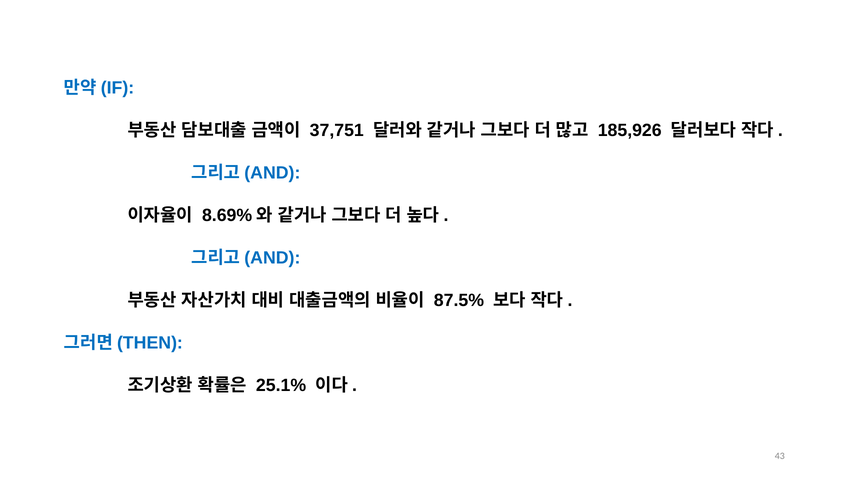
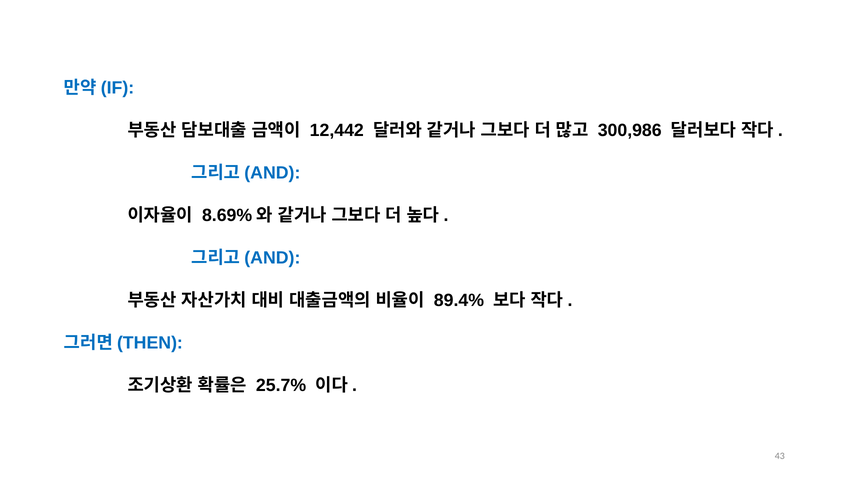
37,751: 37,751 -> 12,442 (337, 130)
185,926: 185,926 -> 300,986 (630, 130)
87.5%: 87.5% -> 89.4% (459, 300)
25.1%: 25.1% -> 25.7% (281, 385)
